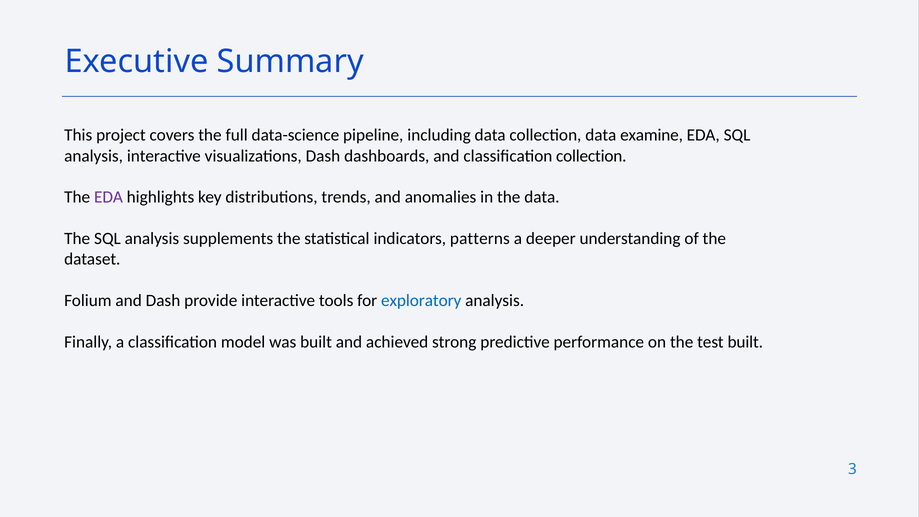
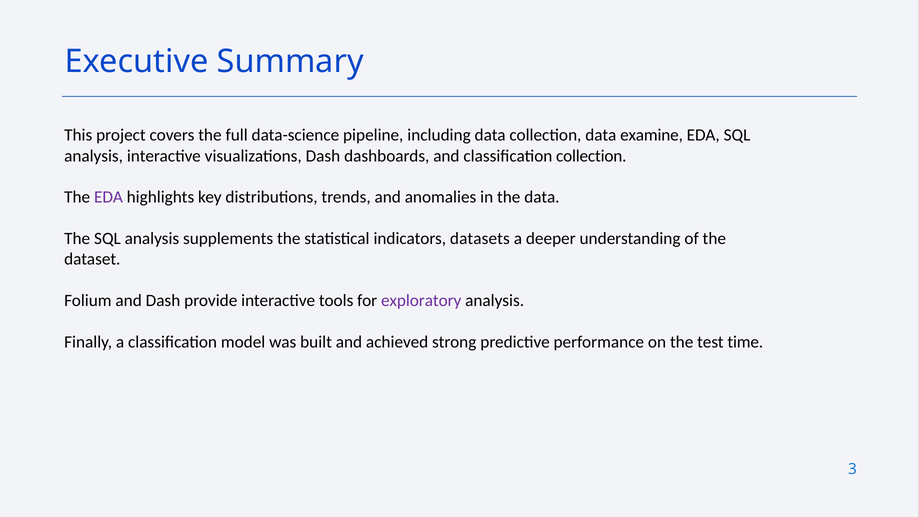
patterns: patterns -> datasets (480, 239)
exploratory colour: blue -> purple (421, 301)
test built: built -> time (745, 342)
